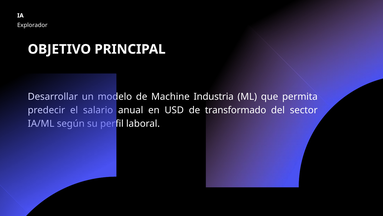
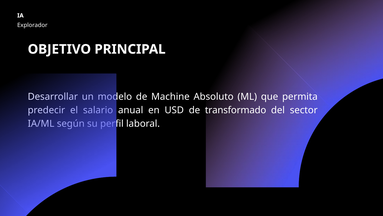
Industria: Industria -> Absoluto (214, 96)
